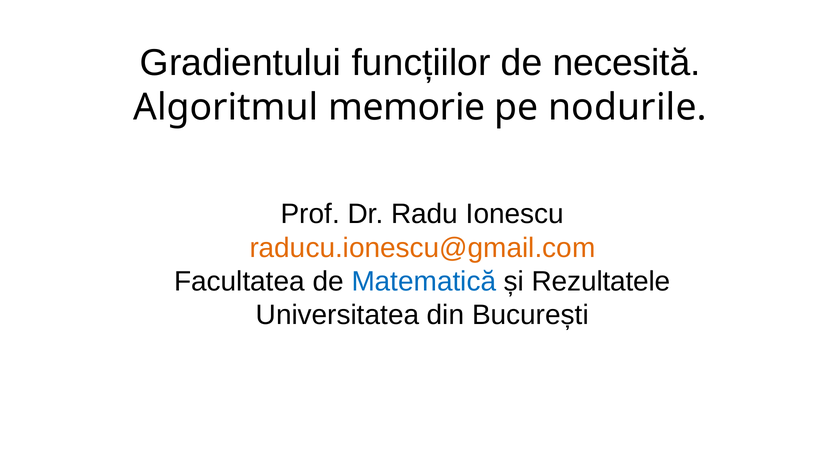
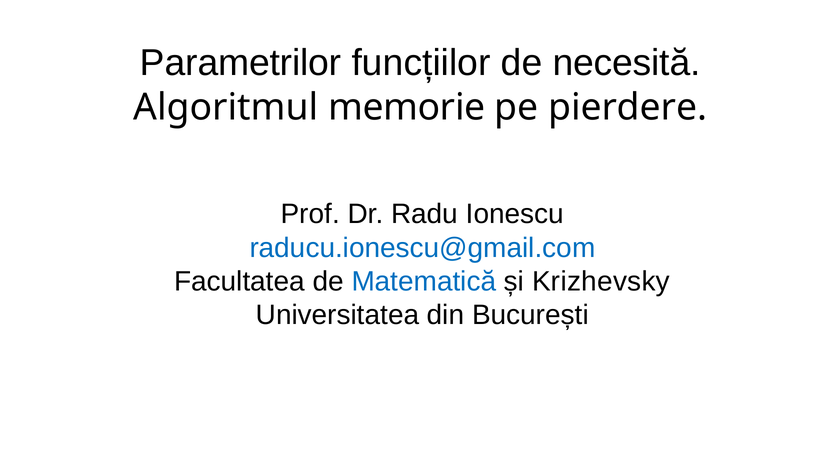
Gradientului: Gradientului -> Parametrilor (241, 63)
nodurile: nodurile -> pierdere (628, 107)
raducu.ionescu@gmail.com colour: orange -> blue (422, 248)
Rezultatele: Rezultatele -> Krizhevsky (601, 281)
